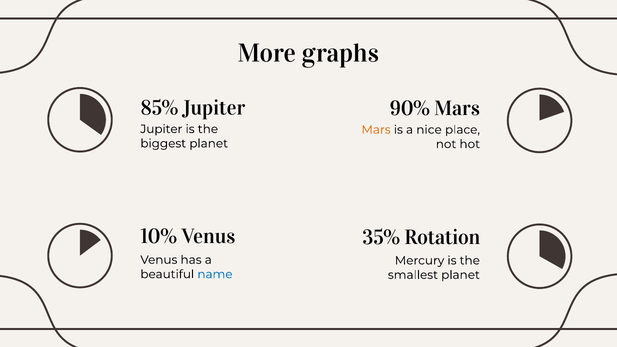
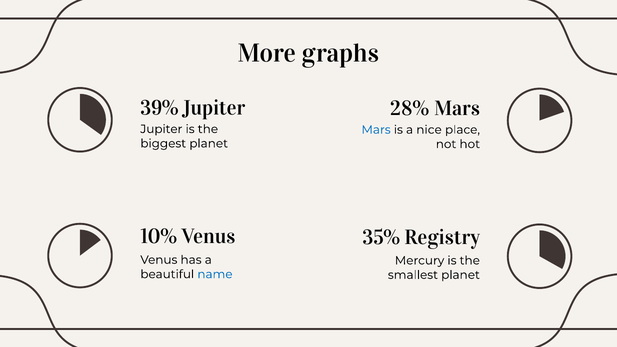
85%: 85% -> 39% (159, 108)
90%: 90% -> 28% (409, 109)
Mars colour: orange -> blue (376, 130)
Rotation: Rotation -> Registry (442, 237)
